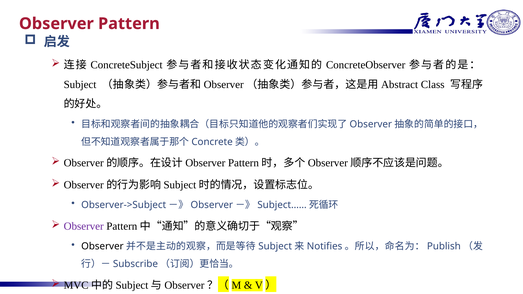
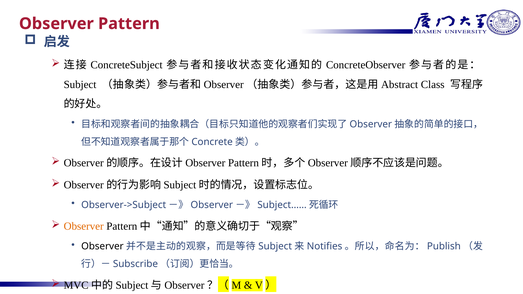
Observer colour: purple -> orange (84, 226)
